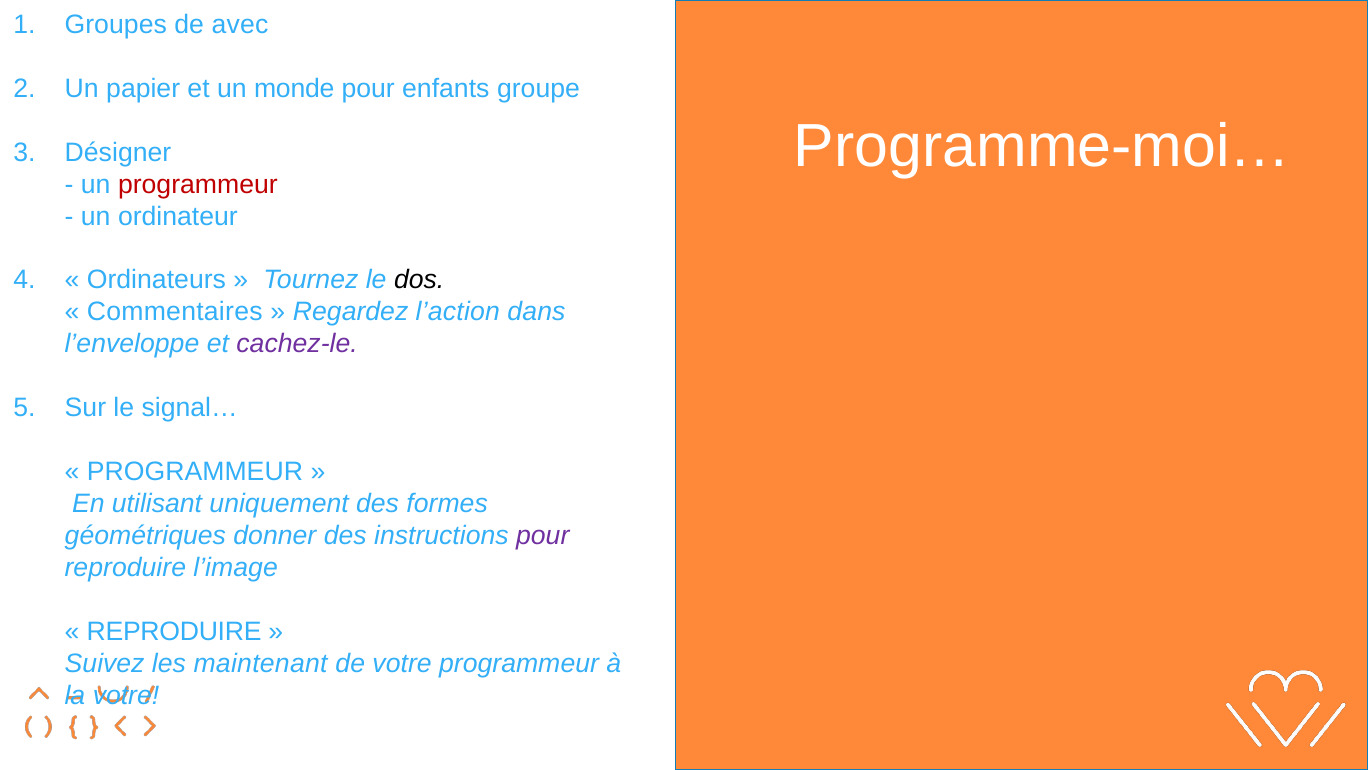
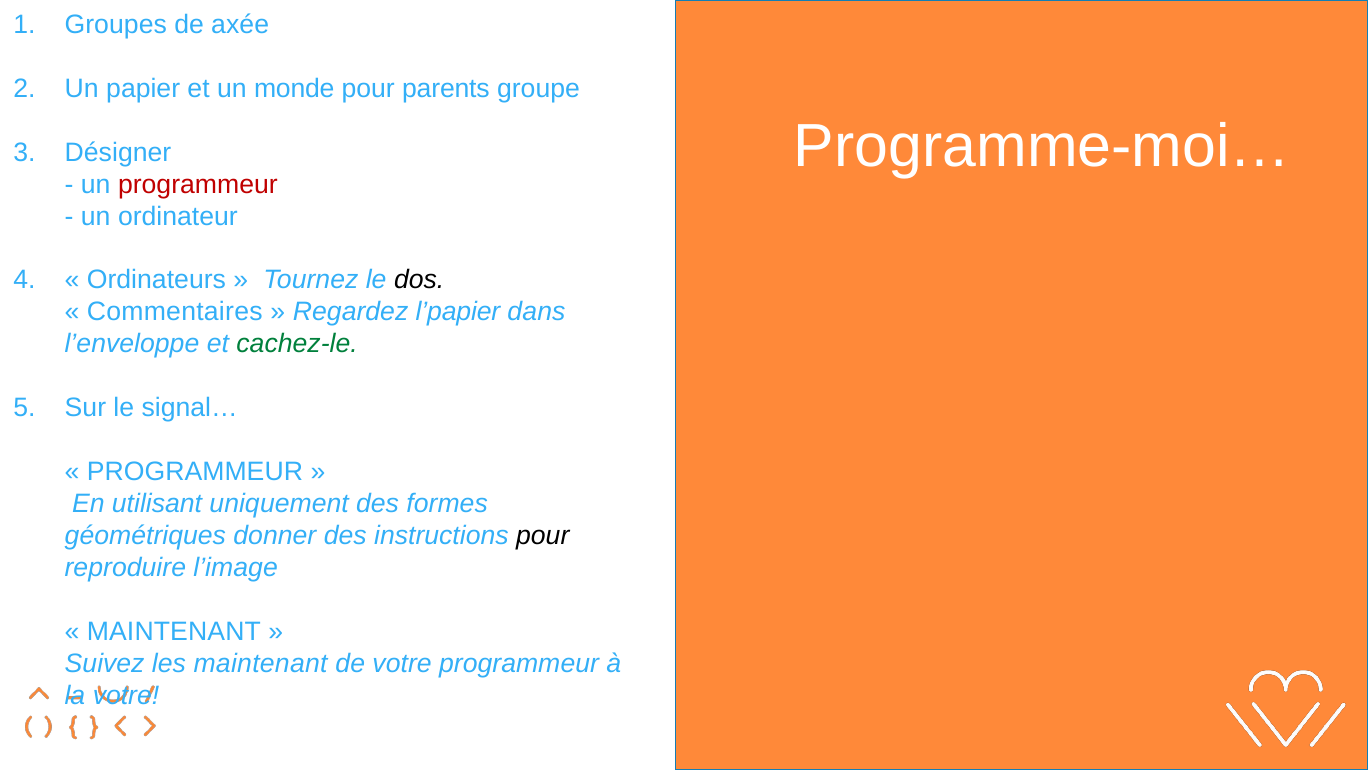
avec: avec -> axée (240, 25)
enfants: enfants -> parents (446, 88)
l’action: l’action -> l’papier (458, 312)
cachez-le colour: purple -> green (297, 344)
pour colour: purple -> black (543, 536)
REPRODUIRE: REPRODUIRE -> MAINTENANT (174, 631)
